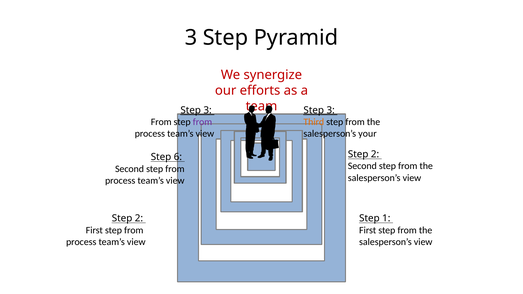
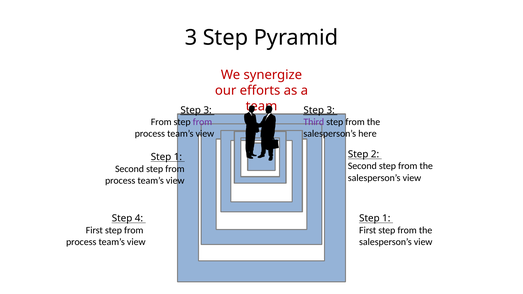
Third colour: orange -> purple (314, 122)
your: your -> here (367, 134)
6: 6 -> 1 (178, 157)
2: 2 -> 4 (139, 219)
